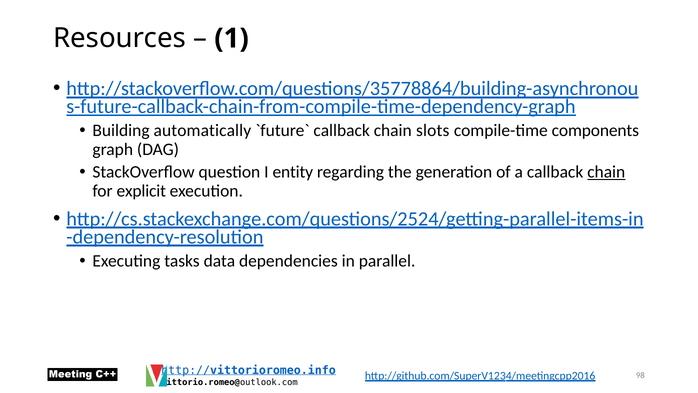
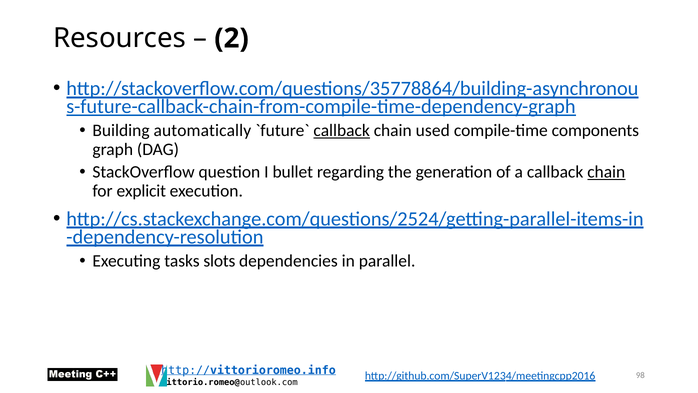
1: 1 -> 2 (232, 38)
callback underline: none -> present (342, 131)
slots: slots -> used (433, 131)
entity: entity -> bullet (293, 172)
data: data -> slots (219, 261)
